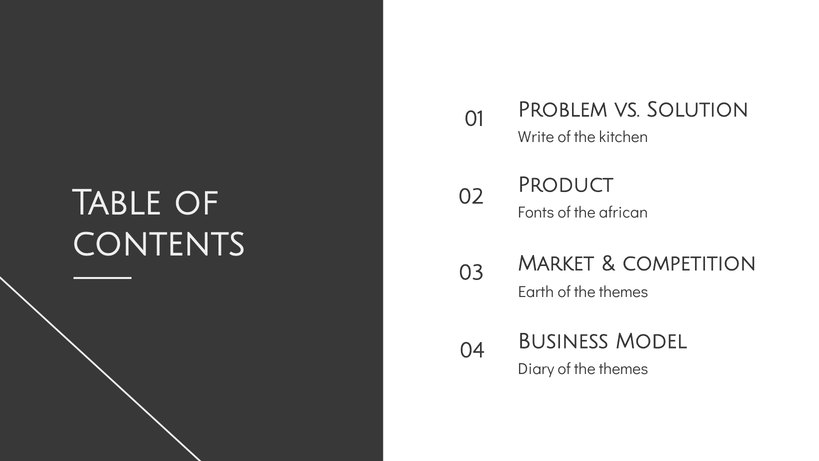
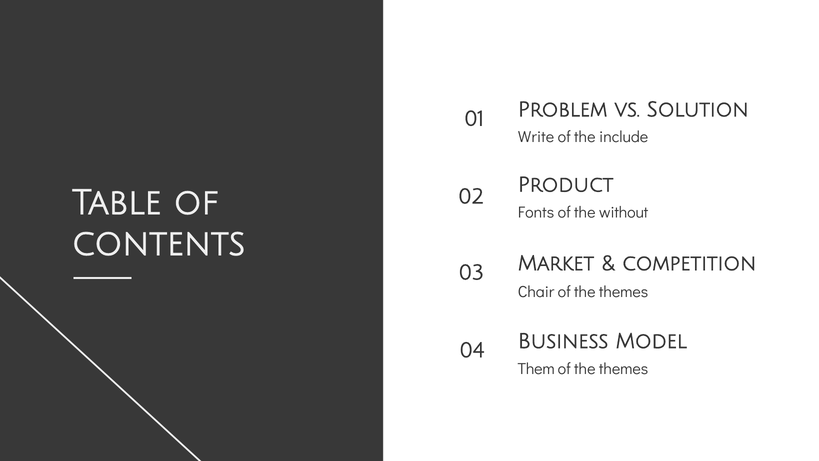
kitchen: kitchen -> include (624, 137)
african: african -> without (624, 213)
Earth: Earth -> Chair (536, 292)
Diary: Diary -> Them (536, 369)
